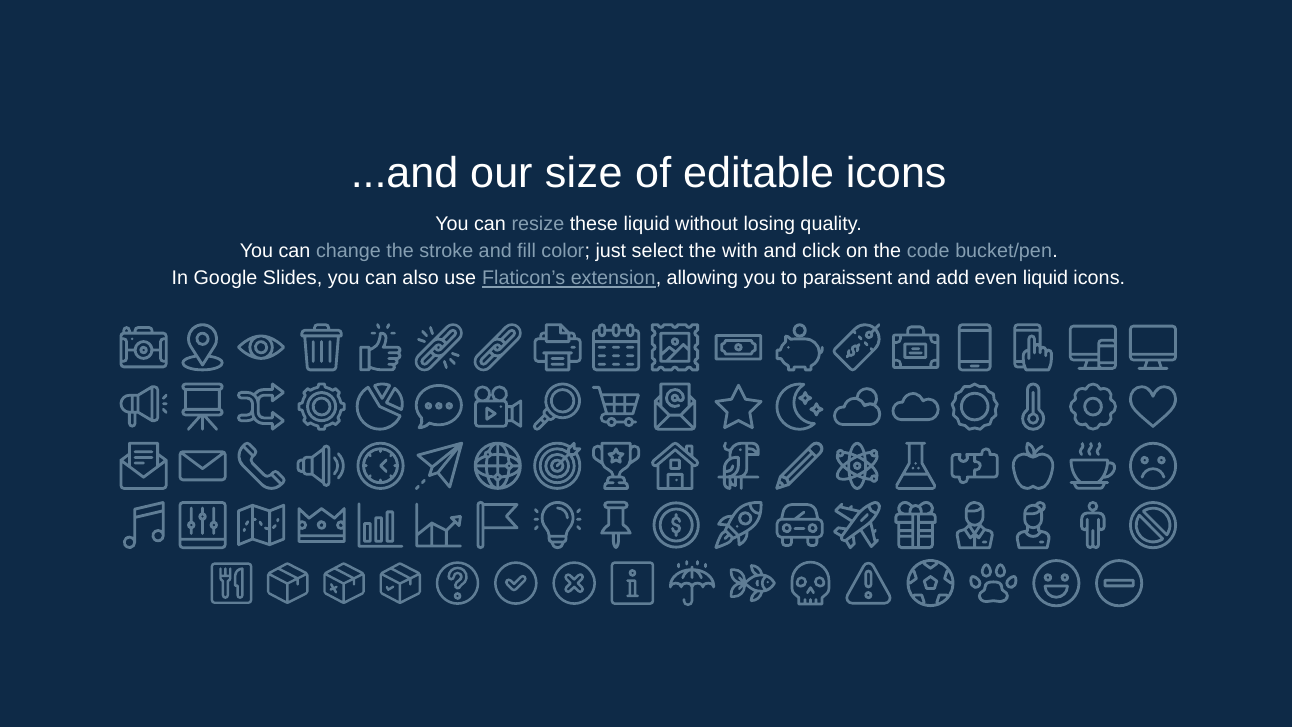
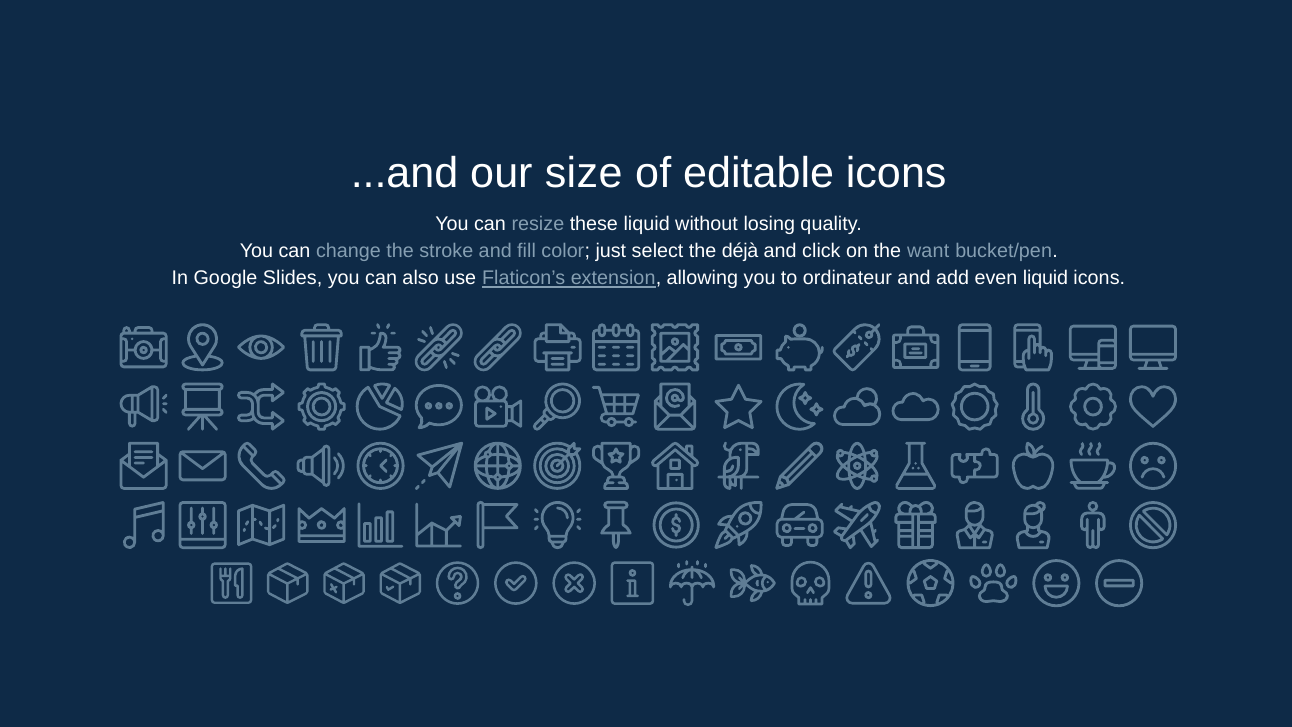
with: with -> déjà (740, 251)
code: code -> want (928, 251)
paraissent: paraissent -> ordinateur (848, 278)
